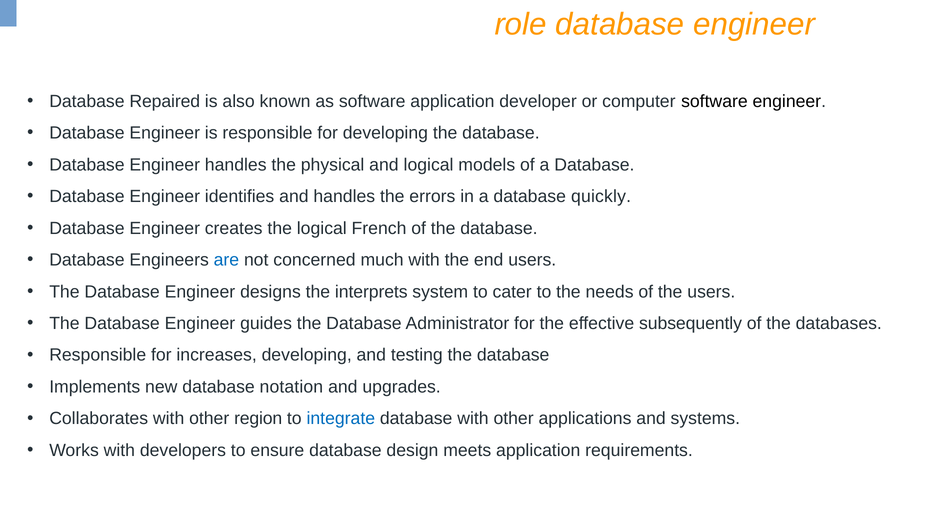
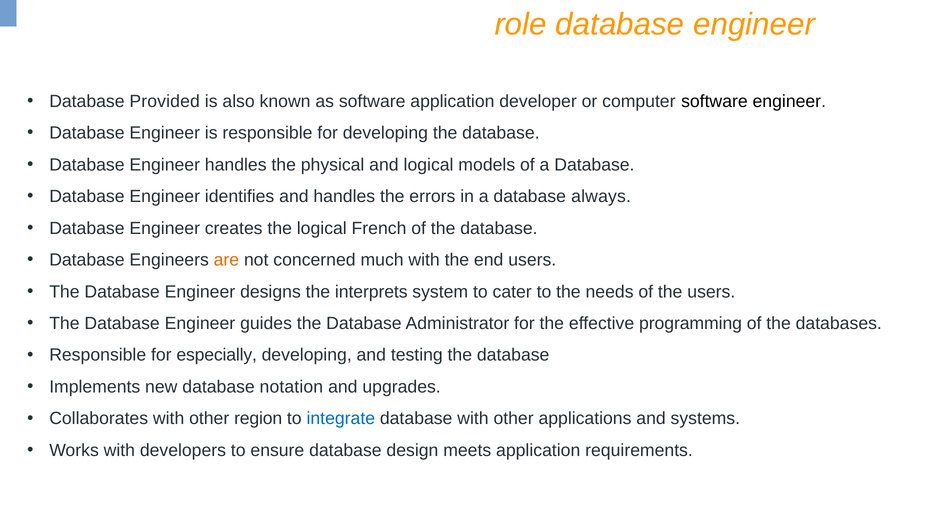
Repaired: Repaired -> Provided (165, 101)
quickly: quickly -> always (601, 196)
are colour: blue -> orange (226, 260)
subsequently: subsequently -> programming (691, 323)
increases: increases -> especially (217, 355)
